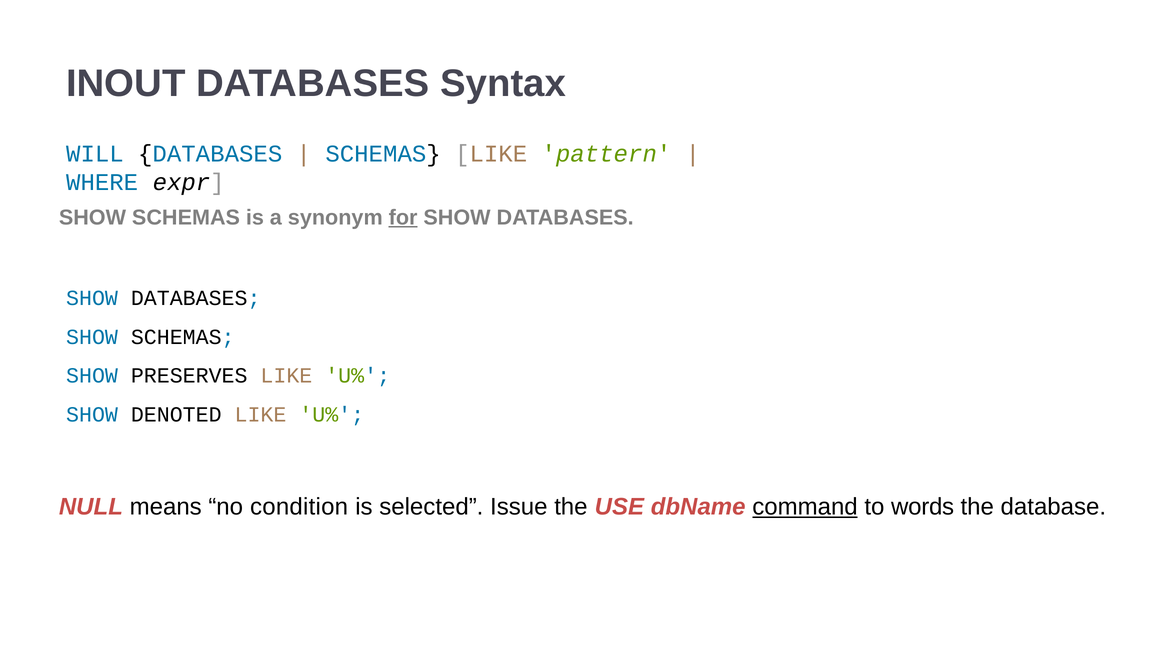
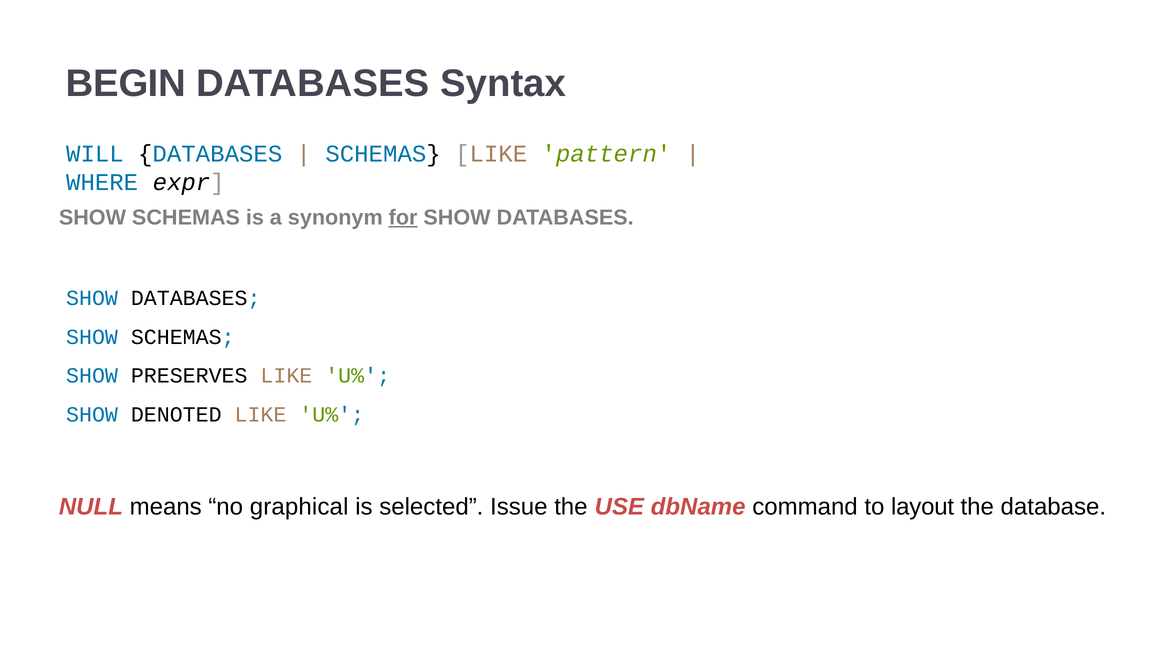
INOUT: INOUT -> BEGIN (126, 83)
condition: condition -> graphical (299, 507)
command underline: present -> none (805, 507)
words: words -> layout (923, 507)
